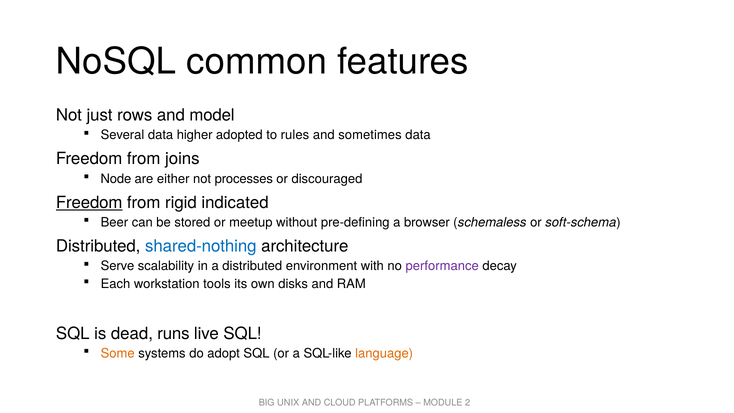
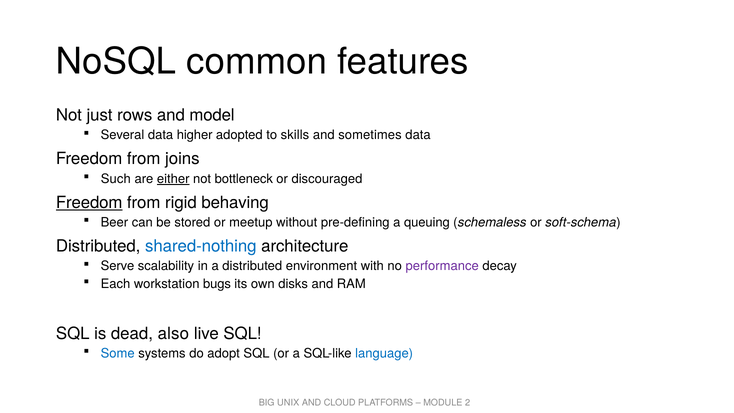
rules: rules -> skills (295, 135)
Node: Node -> Such (116, 179)
either underline: none -> present (173, 179)
processes: processes -> bottleneck (244, 179)
indicated: indicated -> behaving (235, 202)
browser: browser -> queuing (427, 222)
tools: tools -> bugs (217, 284)
runs: runs -> also (173, 333)
Some colour: orange -> blue (118, 353)
language colour: orange -> blue (384, 353)
